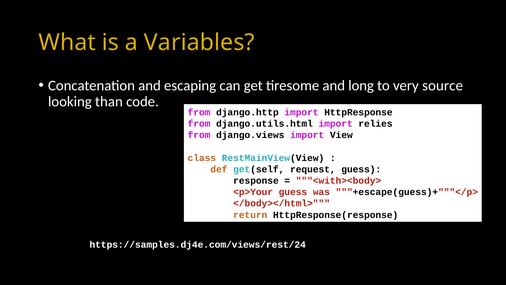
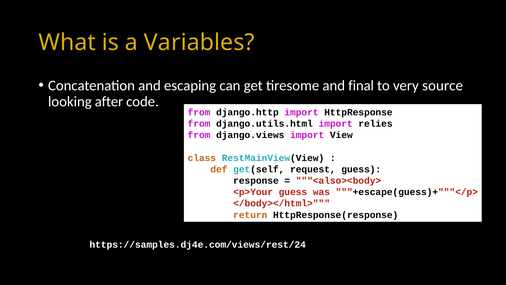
long: long -> final (361, 86)
than: than -> after (109, 101)
<with><body>: <with><body> -> <also><body> (338, 180)
